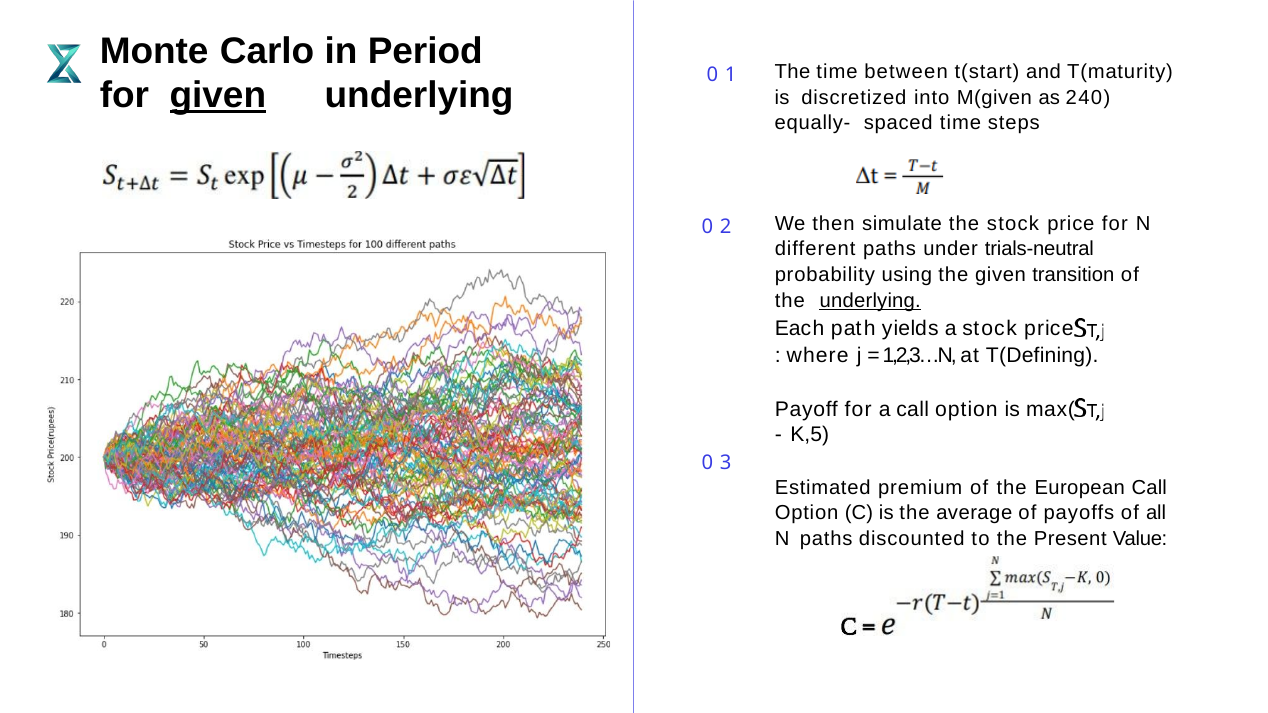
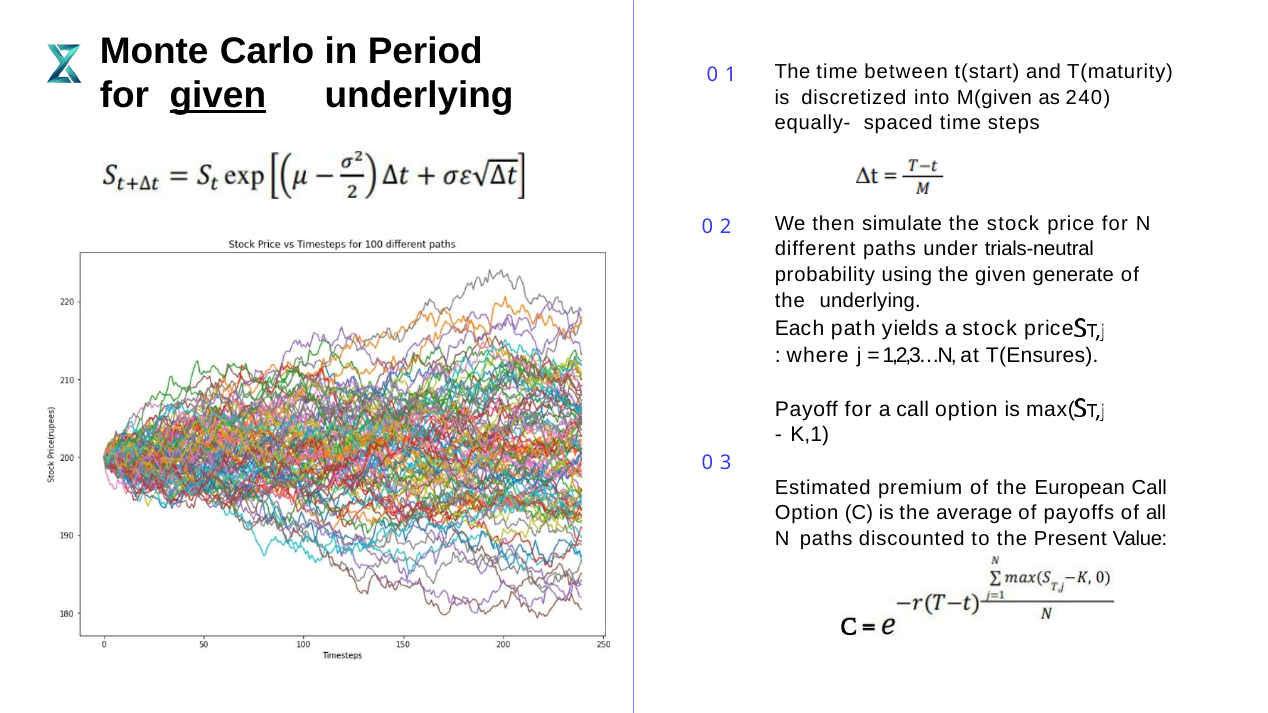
transition: transition -> generate (1073, 275)
underlying underline: present -> none (870, 301)
T(Defining: T(Defining -> T(Ensures (1042, 355)
K,5: K,5 -> K,1 (810, 435)
